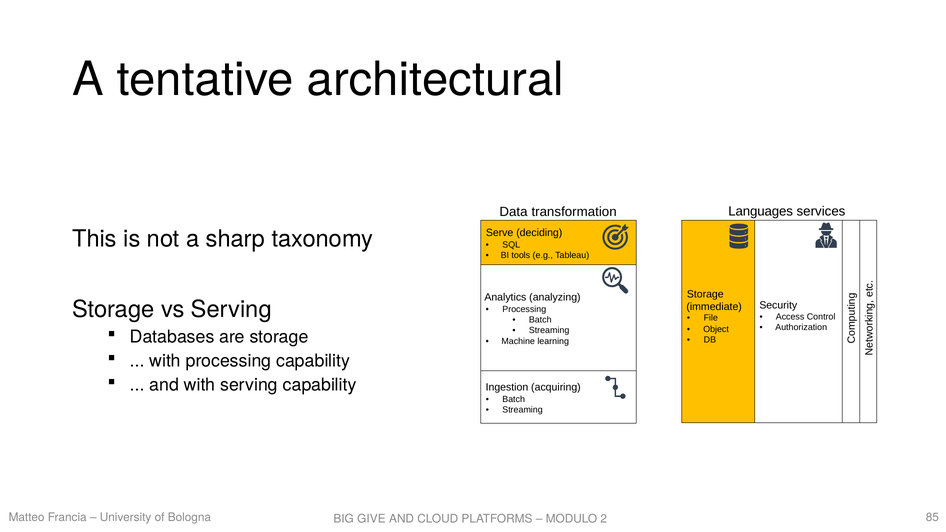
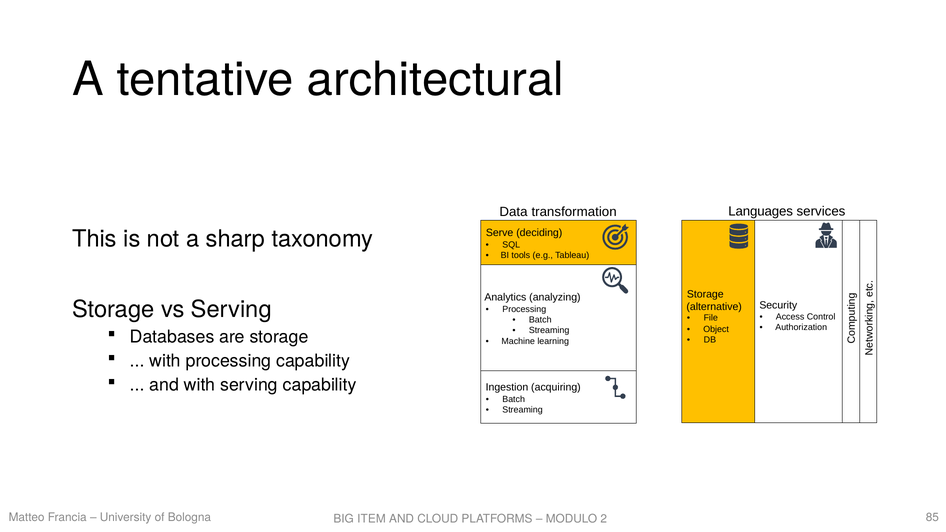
immediate: immediate -> alternative (714, 307)
GIVE: GIVE -> ITEM (371, 519)
